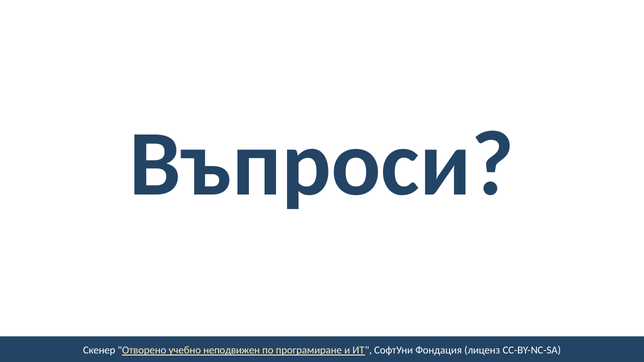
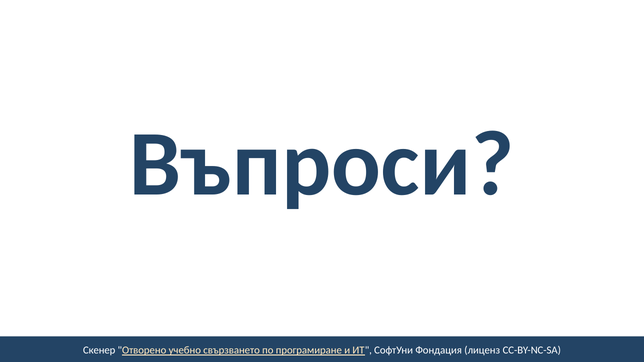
неподвижен: неподвижен -> свързването (232, 351)
